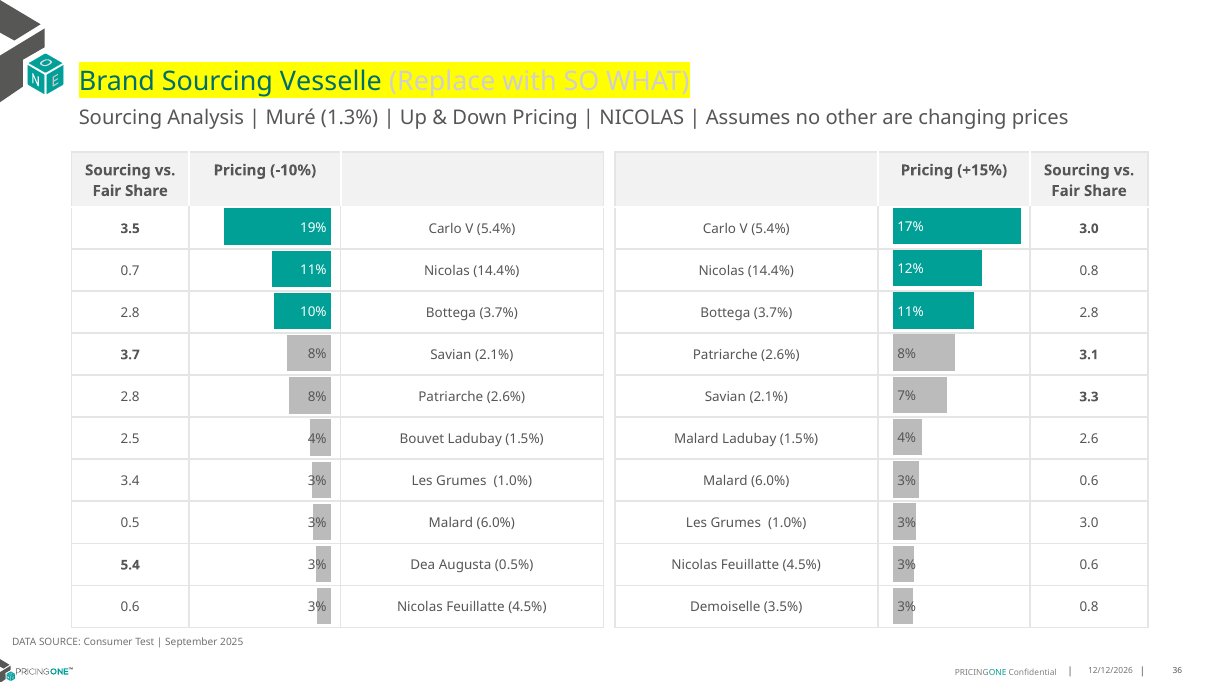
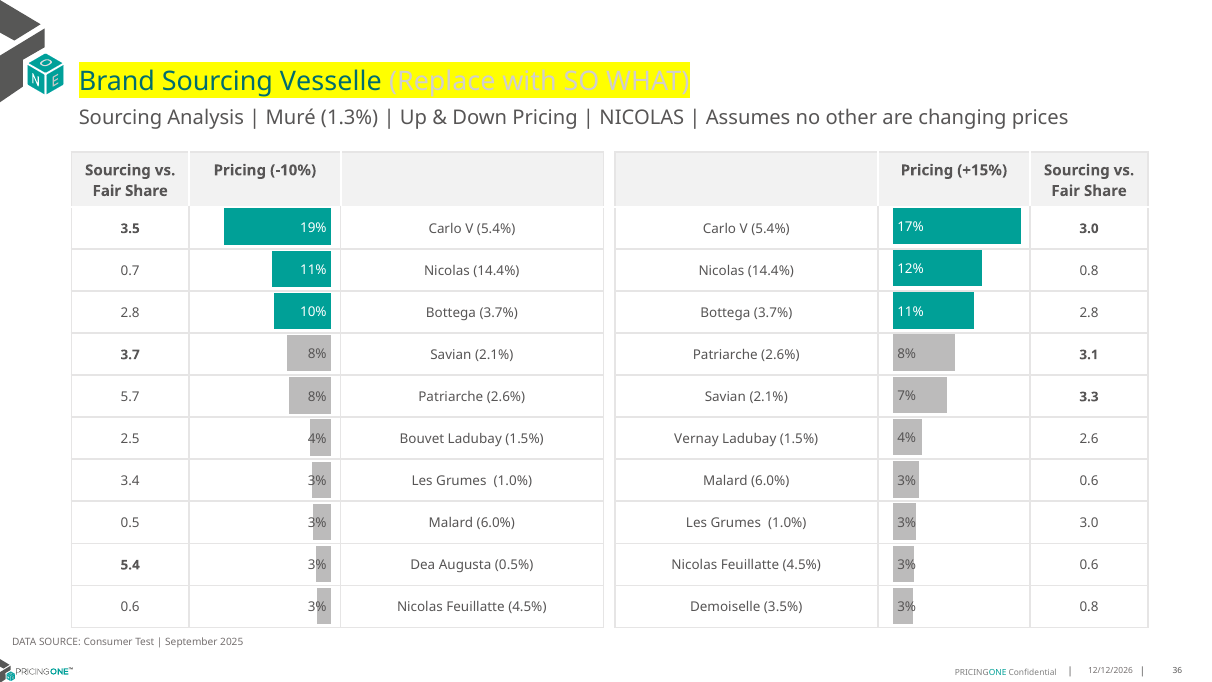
2.8: 2.8 -> 5.7 (130, 397)
Malard: Malard -> Vernay (696, 439)
